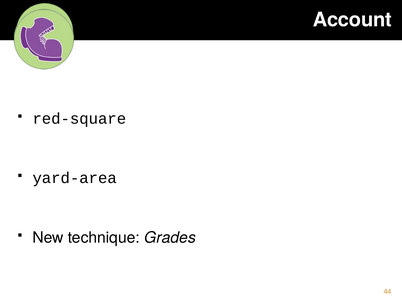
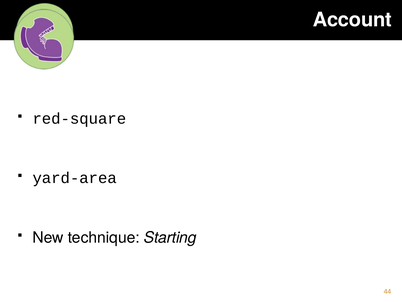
Grades: Grades -> Starting (170, 237)
